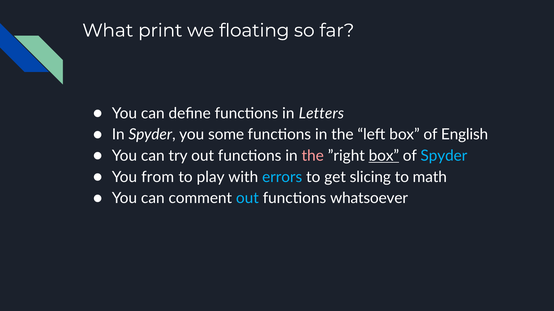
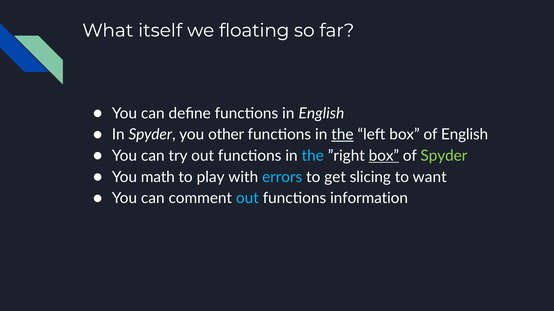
print: print -> itself (160, 31)
in Letters: Letters -> English (321, 114)
some: some -> other (226, 135)
the underline: none -> present (342, 135)
the colour: pink -> light blue (313, 156)
Spyder colour: light blue -> light green (444, 156)
from: from -> math (158, 177)
math: math -> want (430, 177)
whatsoever: whatsoever -> information (369, 199)
